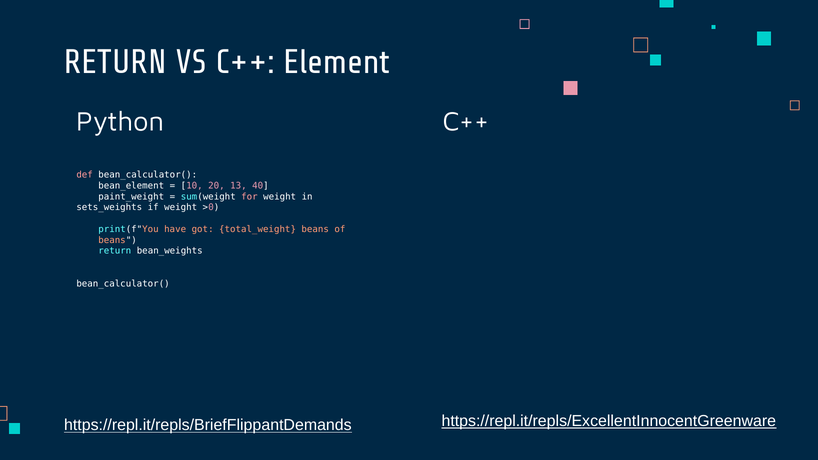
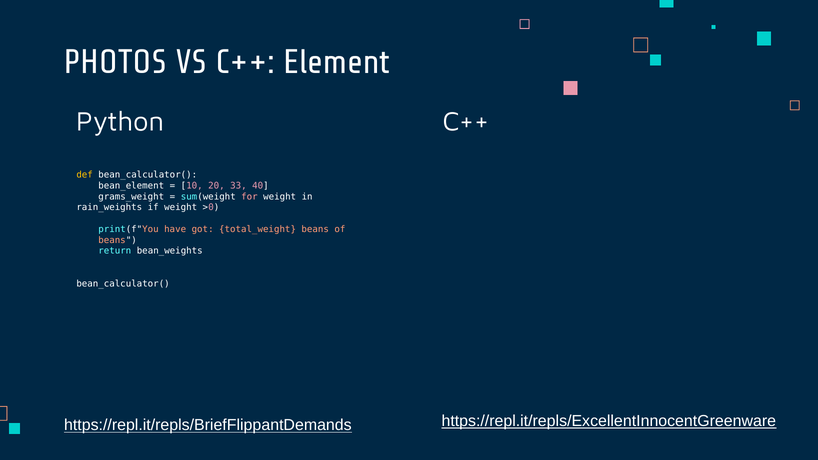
RETURN: RETURN -> PHOTOS (115, 62)
def colour: pink -> yellow (85, 175)
13: 13 -> 33 (238, 186)
paint_weight: paint_weight -> grams_weight (131, 197)
sets_weights: sets_weights -> rain_weights (109, 207)
